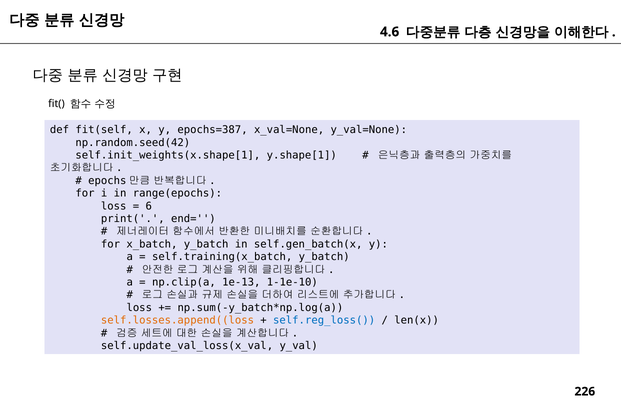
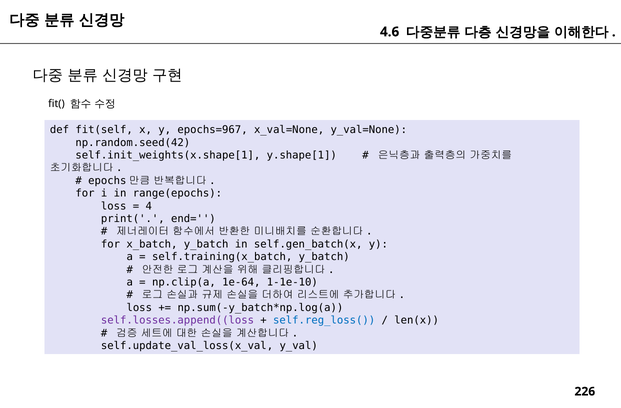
epochs=387: epochs=387 -> epochs=967 (213, 130)
6: 6 -> 4 (149, 206)
1e-13: 1e-13 -> 1e-64 (241, 282)
self.losses.append((loss colour: orange -> purple (177, 320)
